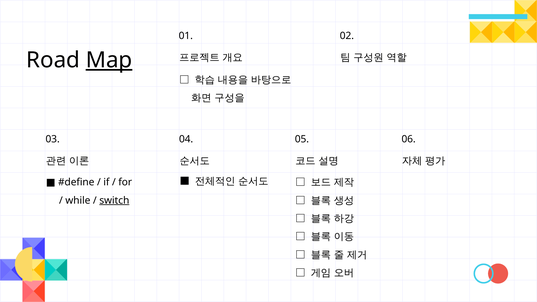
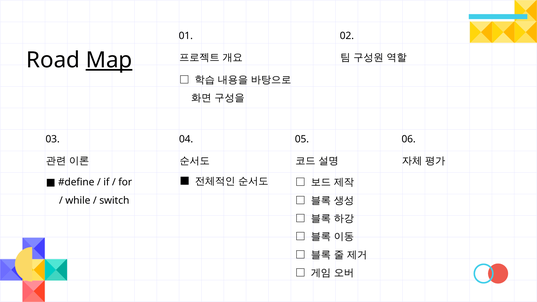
switch underline: present -> none (114, 200)
